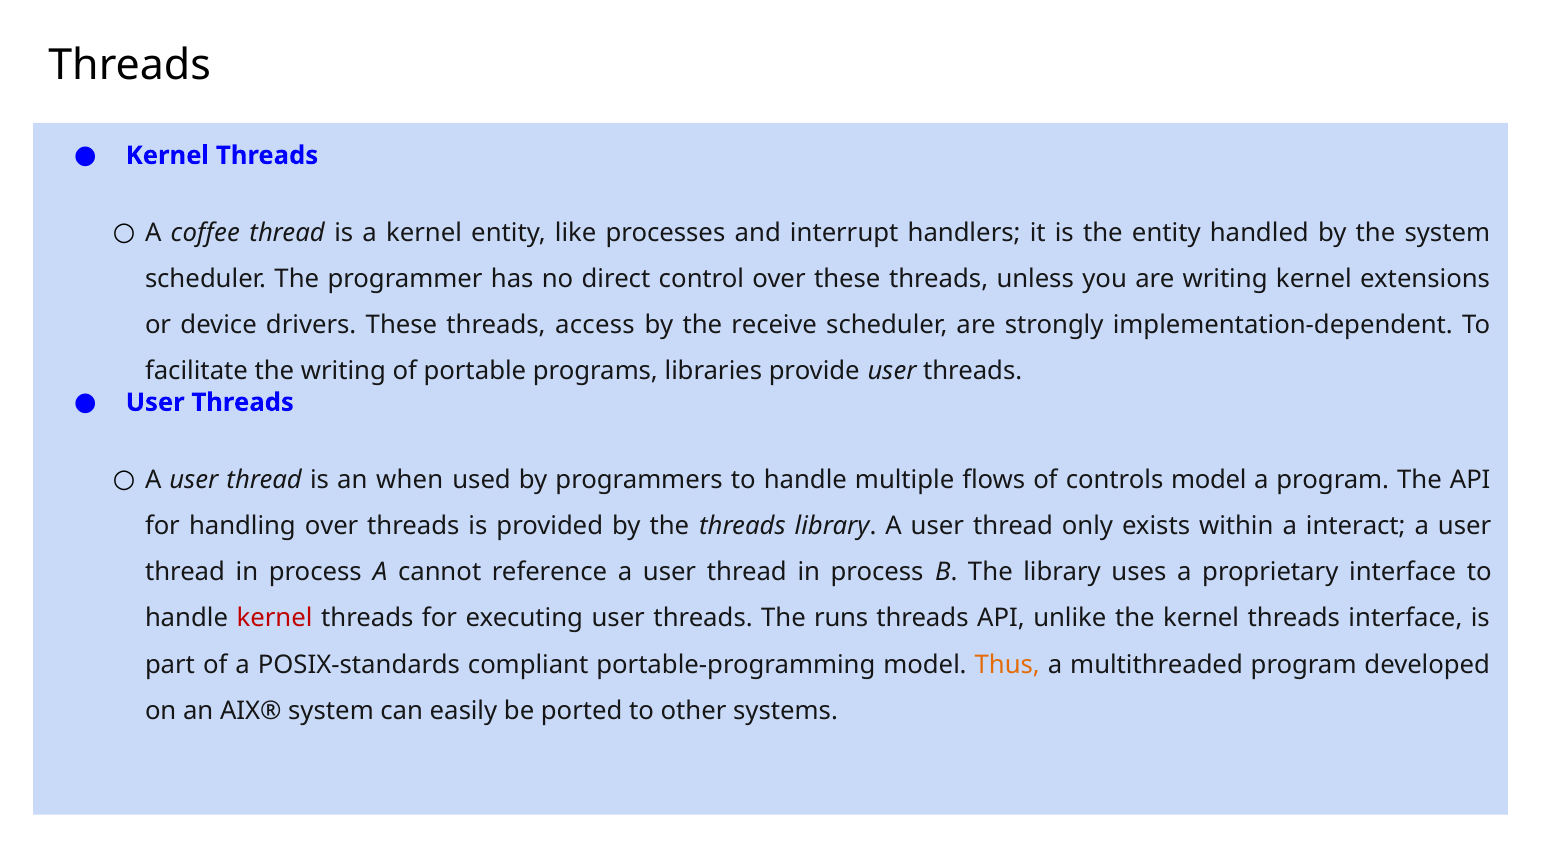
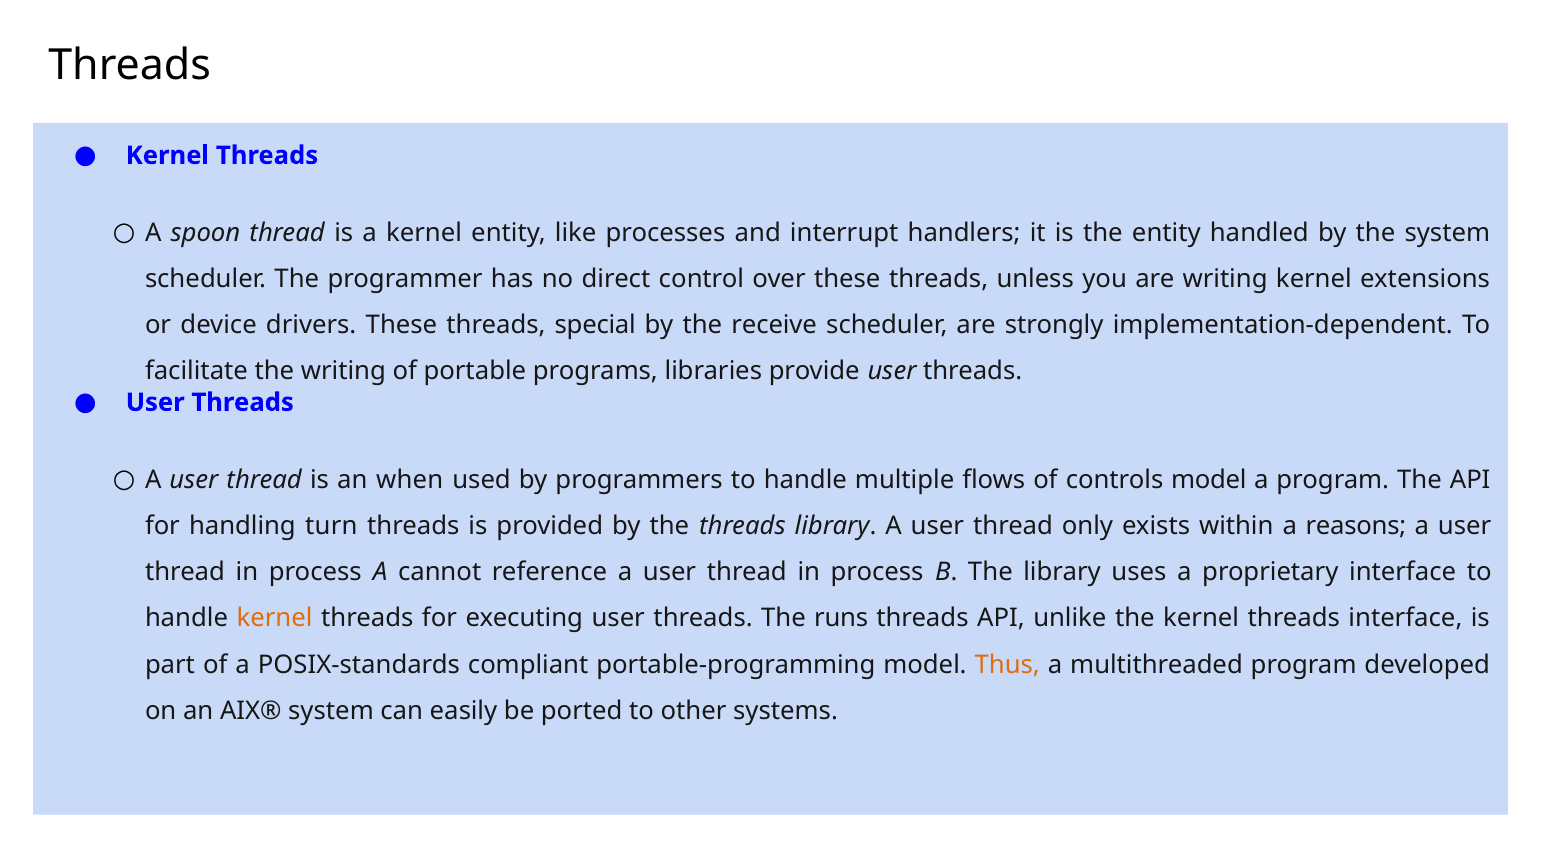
coffee: coffee -> spoon (205, 233)
access: access -> special (595, 325)
handling over: over -> turn (331, 526)
interact: interact -> reasons (1356, 526)
kernel colour: red -> orange (275, 619)
